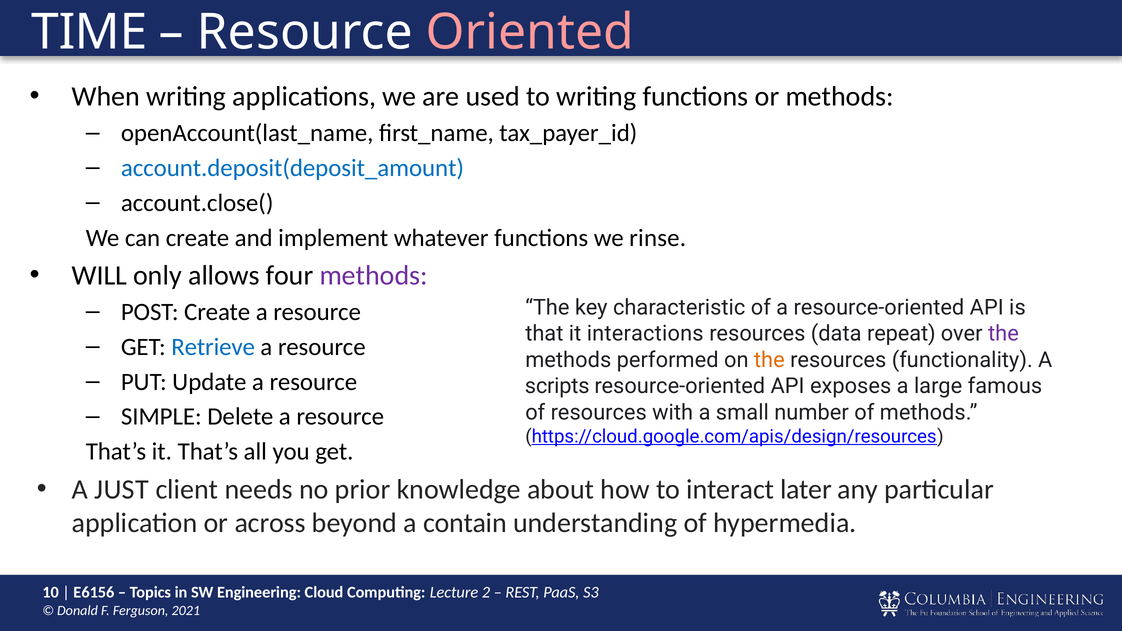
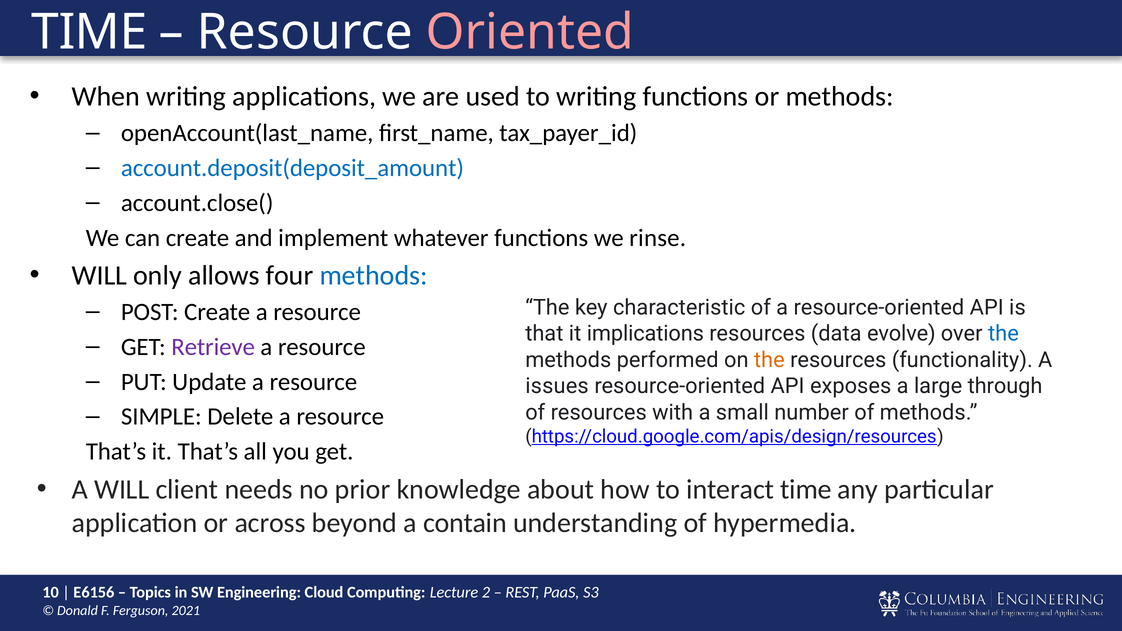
methods colour: purple -> blue (374, 276)
interactions: interactions -> implications (645, 334)
repeat: repeat -> evolve (901, 334)
the colour: purple -> blue (1003, 334)
Retrieve colour: blue -> purple (213, 347)
scripts: scripts -> issues (557, 386)
famous: famous -> through (1005, 386)
A JUST: JUST -> WILL (122, 489)
interact later: later -> time (806, 489)
